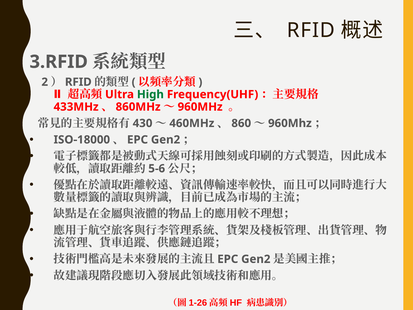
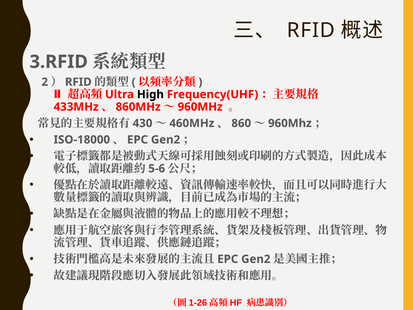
High colour: green -> black (150, 94)
